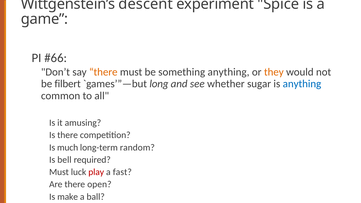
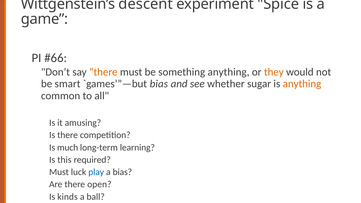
filbert: filbert -> smart (68, 84)
long: long -> bias (159, 84)
anything colour: blue -> orange (302, 84)
random: random -> learning (137, 147)
bell: bell -> this (64, 160)
play colour: red -> blue (96, 172)
a fast: fast -> bias (122, 172)
make: make -> kinds (68, 197)
